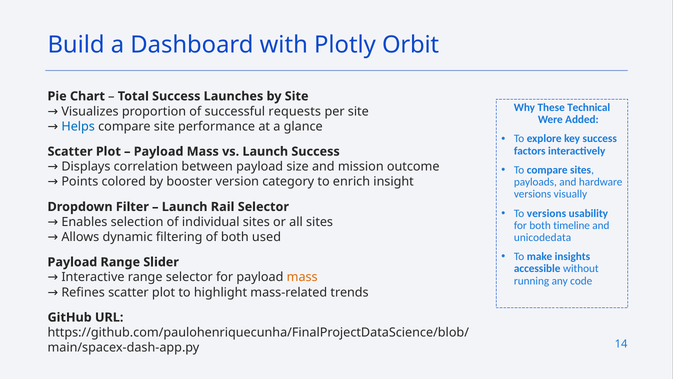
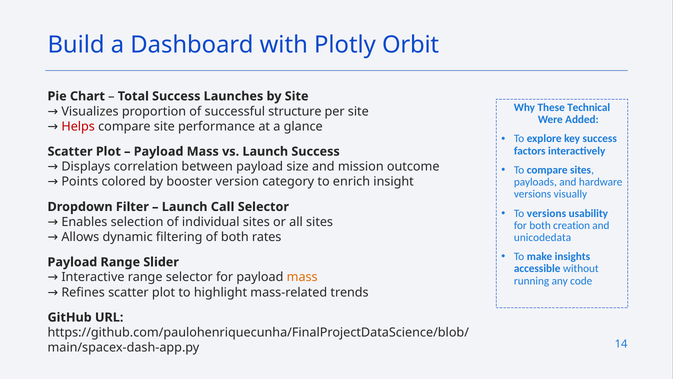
requests: requests -> structure (295, 111)
Helps colour: blue -> red (78, 126)
Rail: Rail -> Call (223, 207)
timeline: timeline -> creation (572, 225)
used: used -> rates (267, 237)
